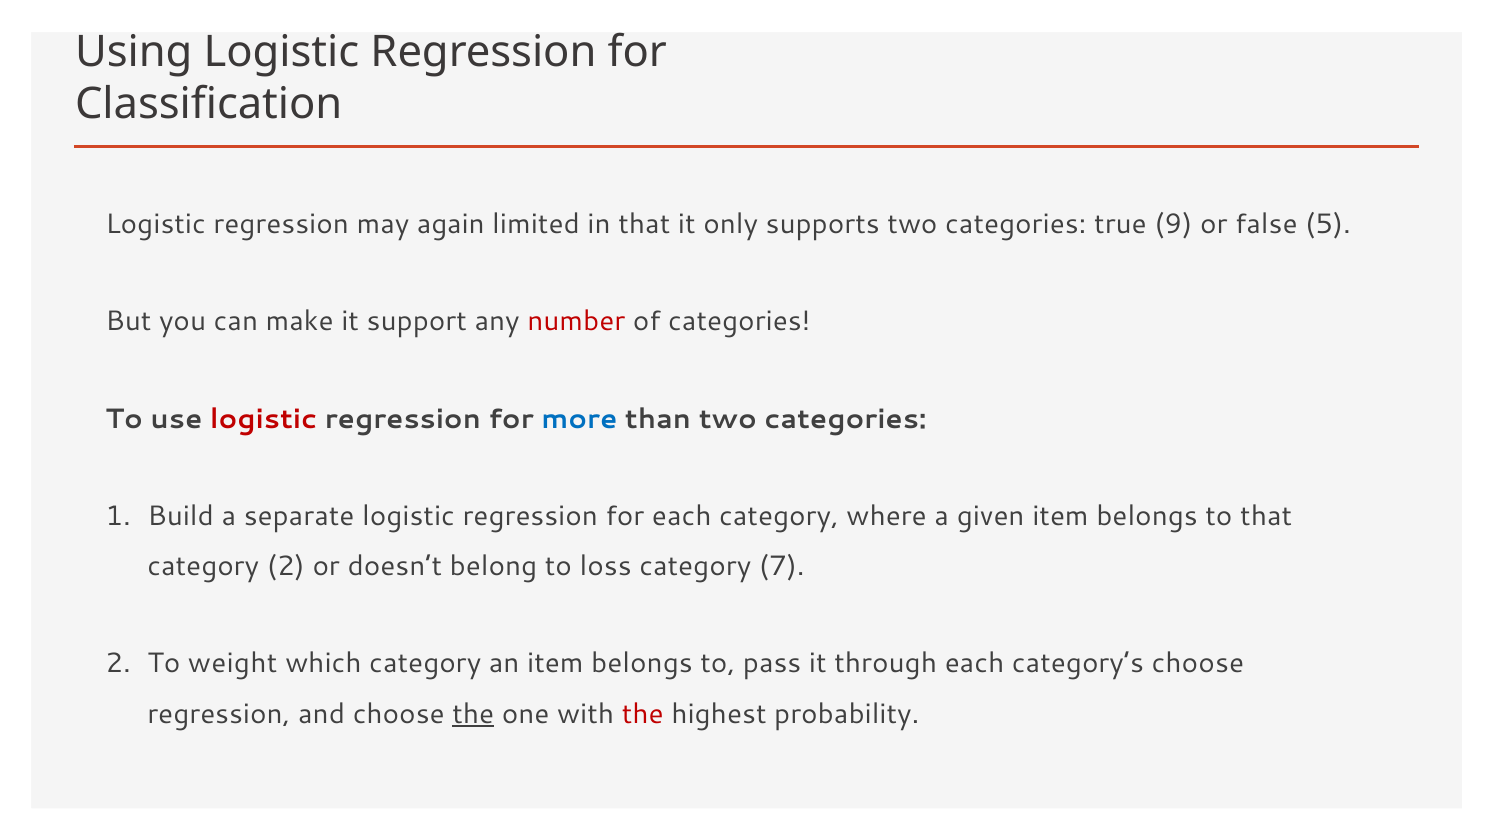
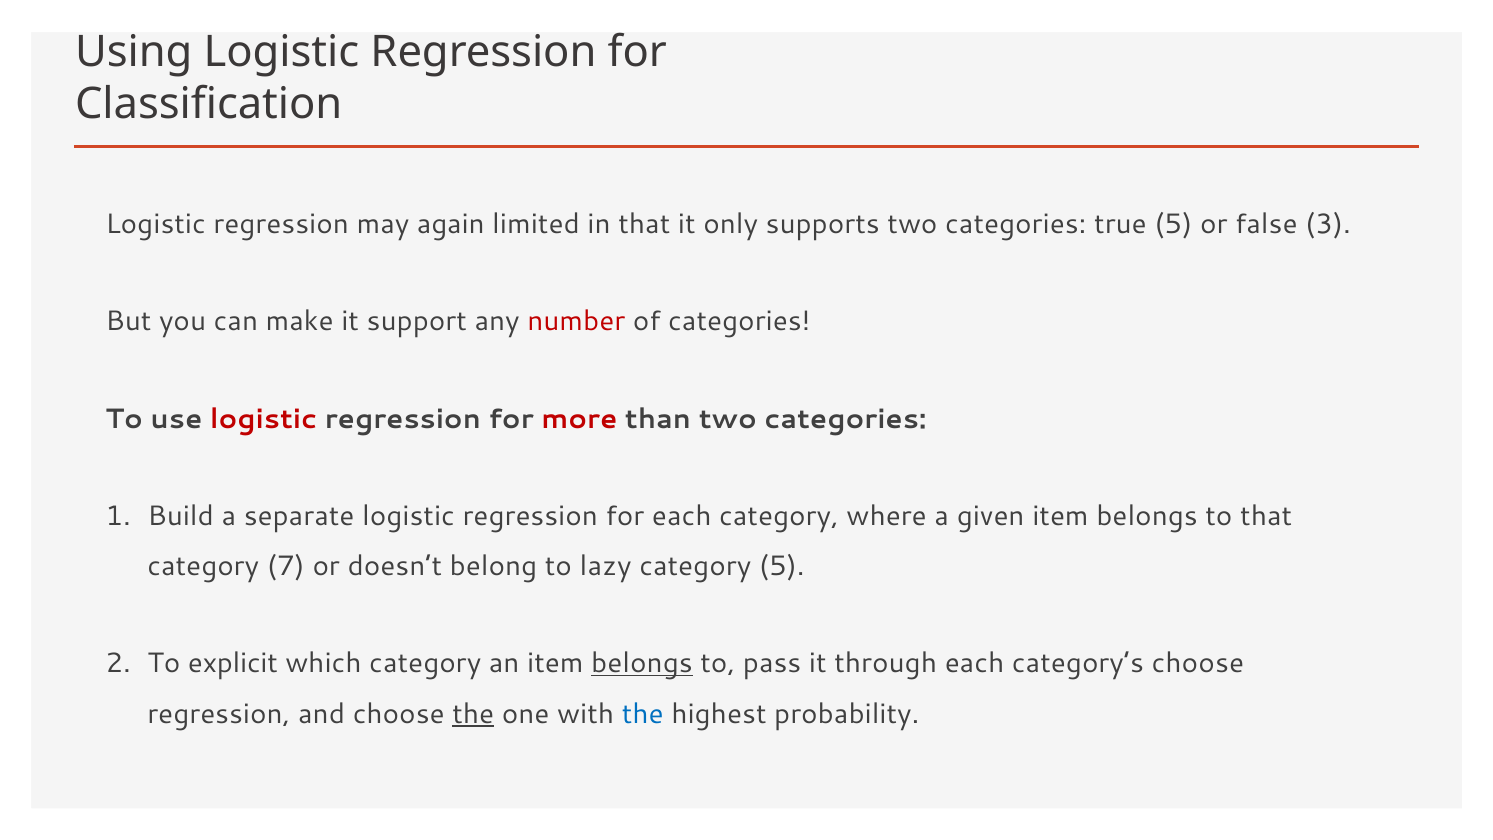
true 9: 9 -> 5 (1173, 225)
5: 5 -> 3 (1328, 225)
more colour: blue -> red (579, 419)
category 2: 2 -> 7 (286, 566)
loss: loss -> lazy (606, 566)
category 7: 7 -> 5 (782, 566)
weight: weight -> explicit (233, 663)
belongs underline: none -> present (642, 663)
the colour: red -> blue (643, 714)
